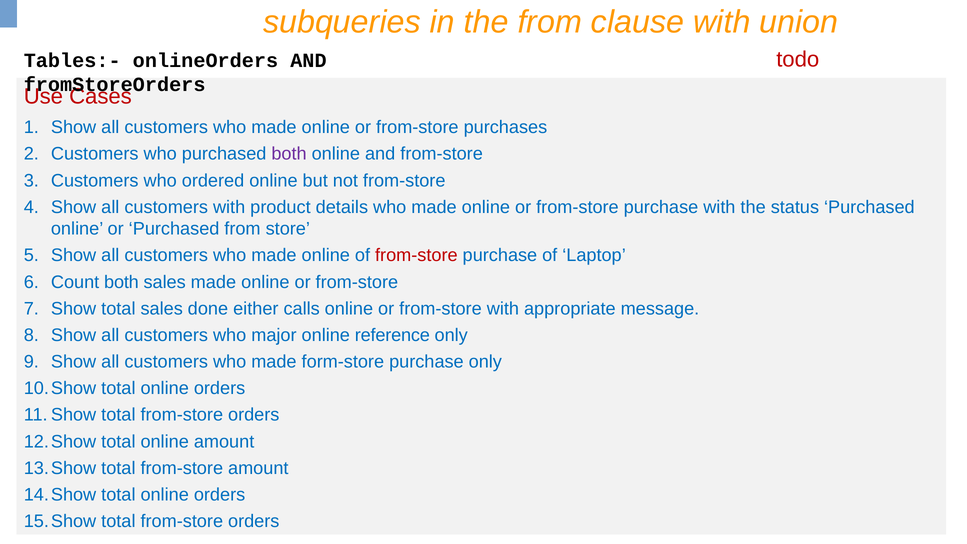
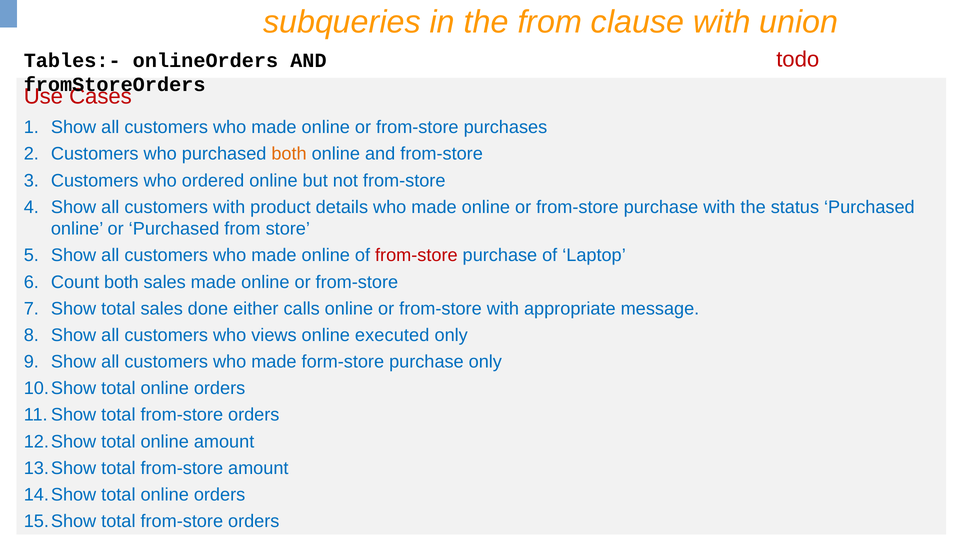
both colour: purple -> orange (289, 154)
major: major -> views (274, 335)
reference: reference -> executed (392, 335)
